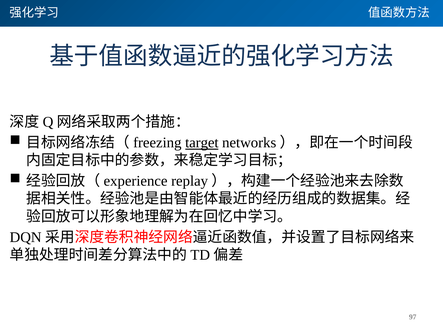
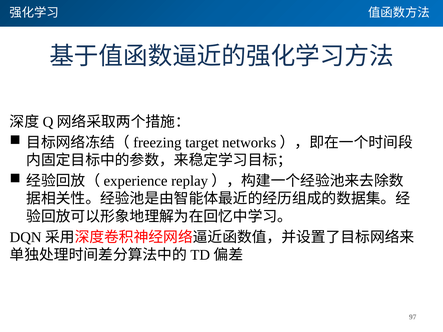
target underline: present -> none (202, 143)
